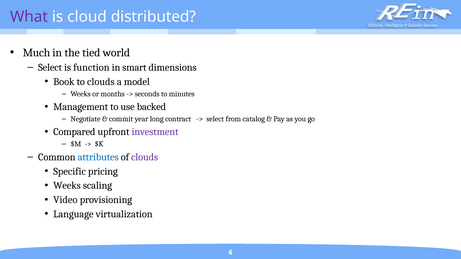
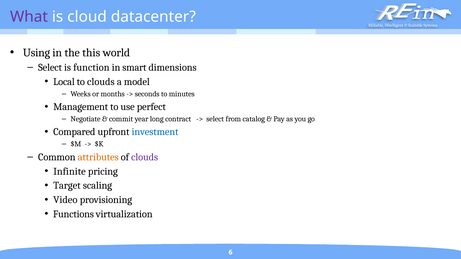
distributed: distributed -> datacenter (153, 17)
Much: Much -> Using (36, 53)
tied: tied -> this (91, 53)
Book: Book -> Local (64, 82)
backed: backed -> perfect (151, 107)
investment colour: purple -> blue (155, 132)
attributes colour: blue -> orange (98, 157)
Specific: Specific -> Infinite (70, 172)
Weeks: Weeks -> Target (67, 186)
Language: Language -> Functions (73, 214)
